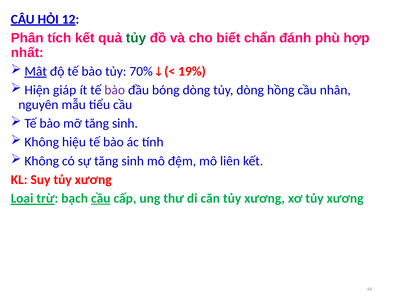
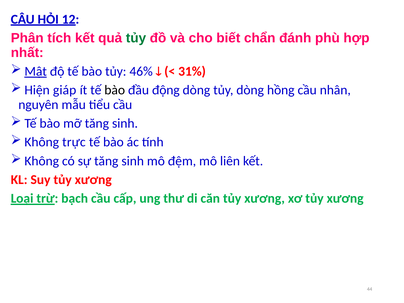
70%: 70% -> 46% (141, 71)
19%: 19% -> 31% (192, 71)
bào colour: purple -> black (115, 90)
bóng: bóng -> động (166, 90)
hiệu: hiệu -> trực (74, 142)
cầu underline: present -> none (101, 198)
